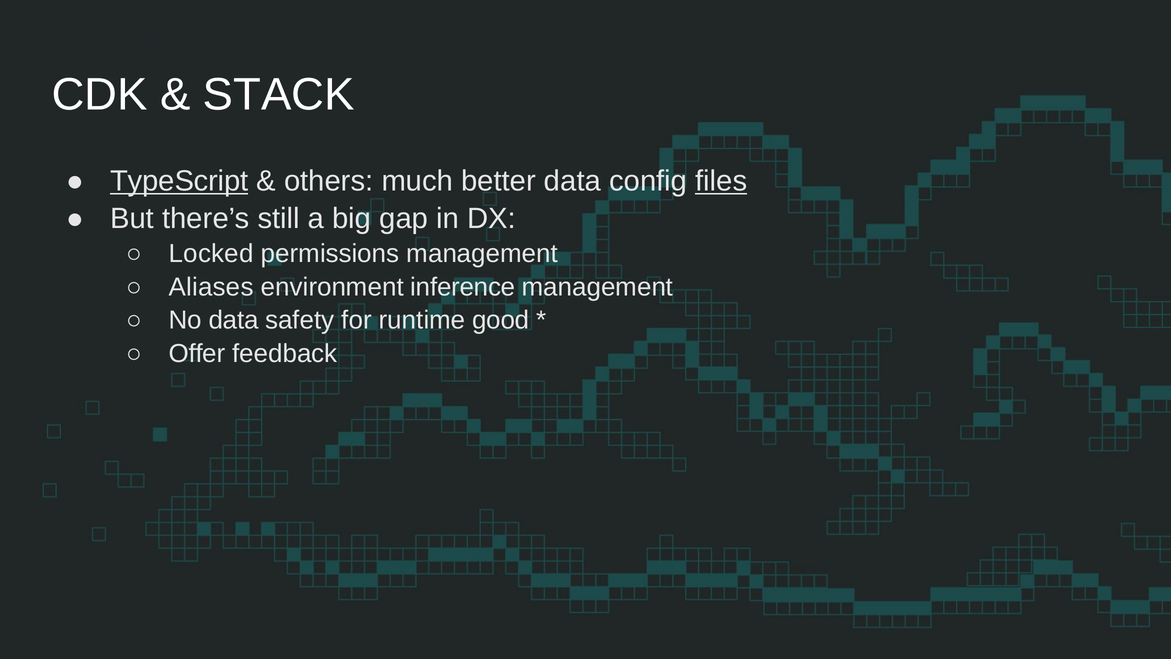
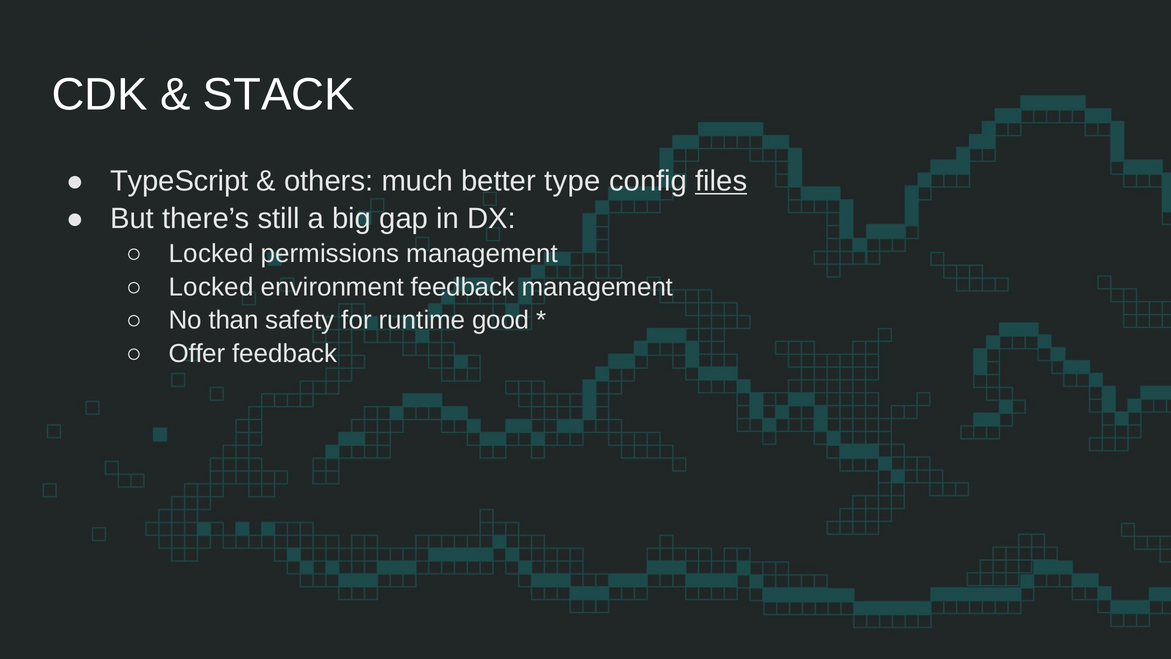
TypeScript underline: present -> none (179, 181)
better data: data -> type (572, 181)
Aliases: Aliases -> Locked (211, 287)
environment inference: inference -> feedback (463, 287)
No data: data -> than (234, 320)
